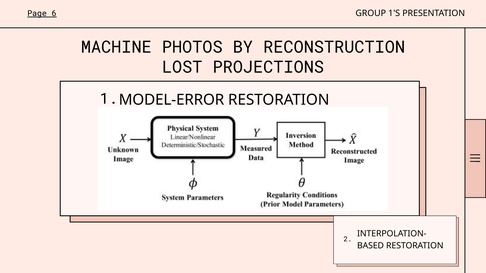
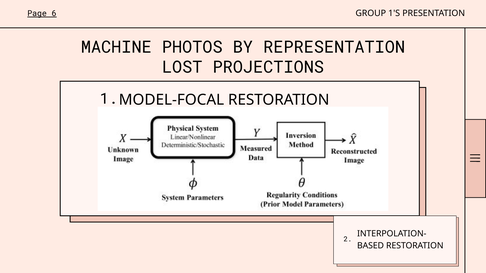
RECONSTRUCTION: RECONSTRUCTION -> REPRESENTATION (334, 47)
MODEL-ERROR: MODEL-ERROR -> MODEL-FOCAL (171, 100)
